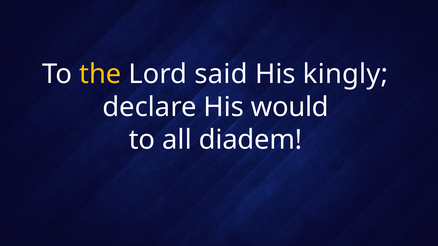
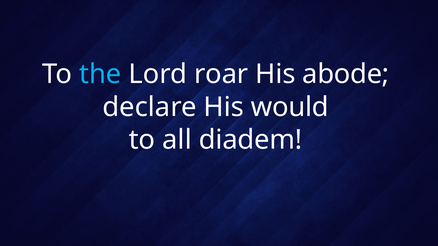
the colour: yellow -> light blue (100, 74)
said: said -> roar (221, 74)
kingly: kingly -> abode (346, 74)
